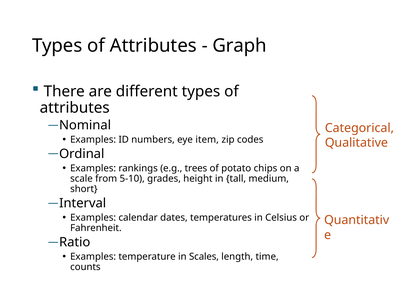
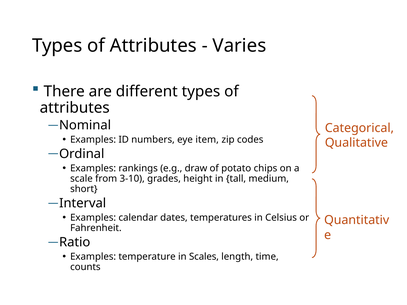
Graph: Graph -> Varies (239, 46)
trees: trees -> draw (196, 168)
5-10: 5-10 -> 3-10 (132, 179)
